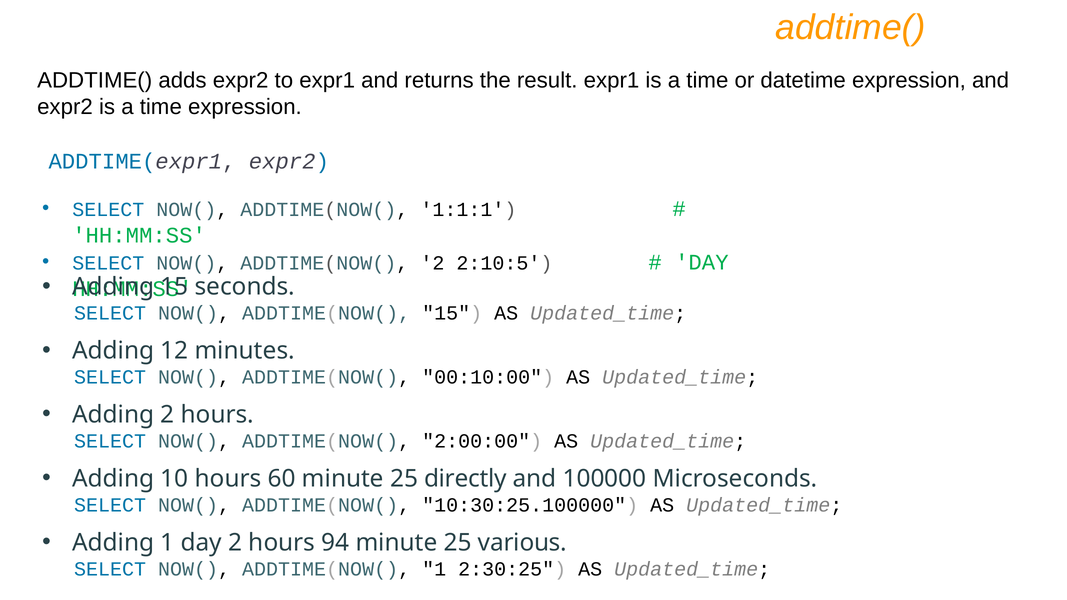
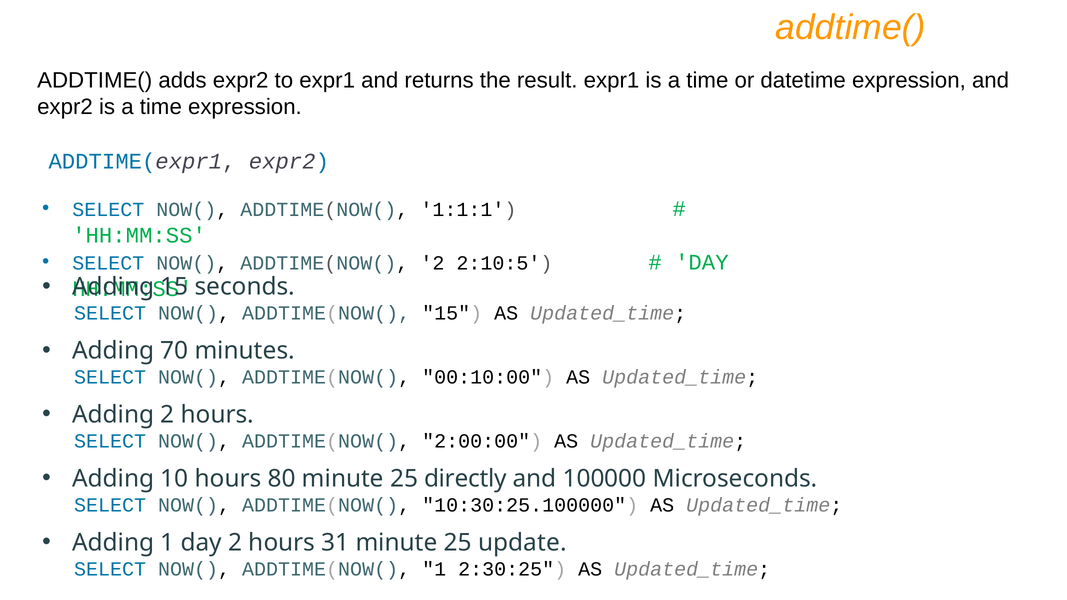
12: 12 -> 70 (174, 351)
60: 60 -> 80 (282, 479)
94: 94 -> 31 (335, 543)
various: various -> update (522, 543)
